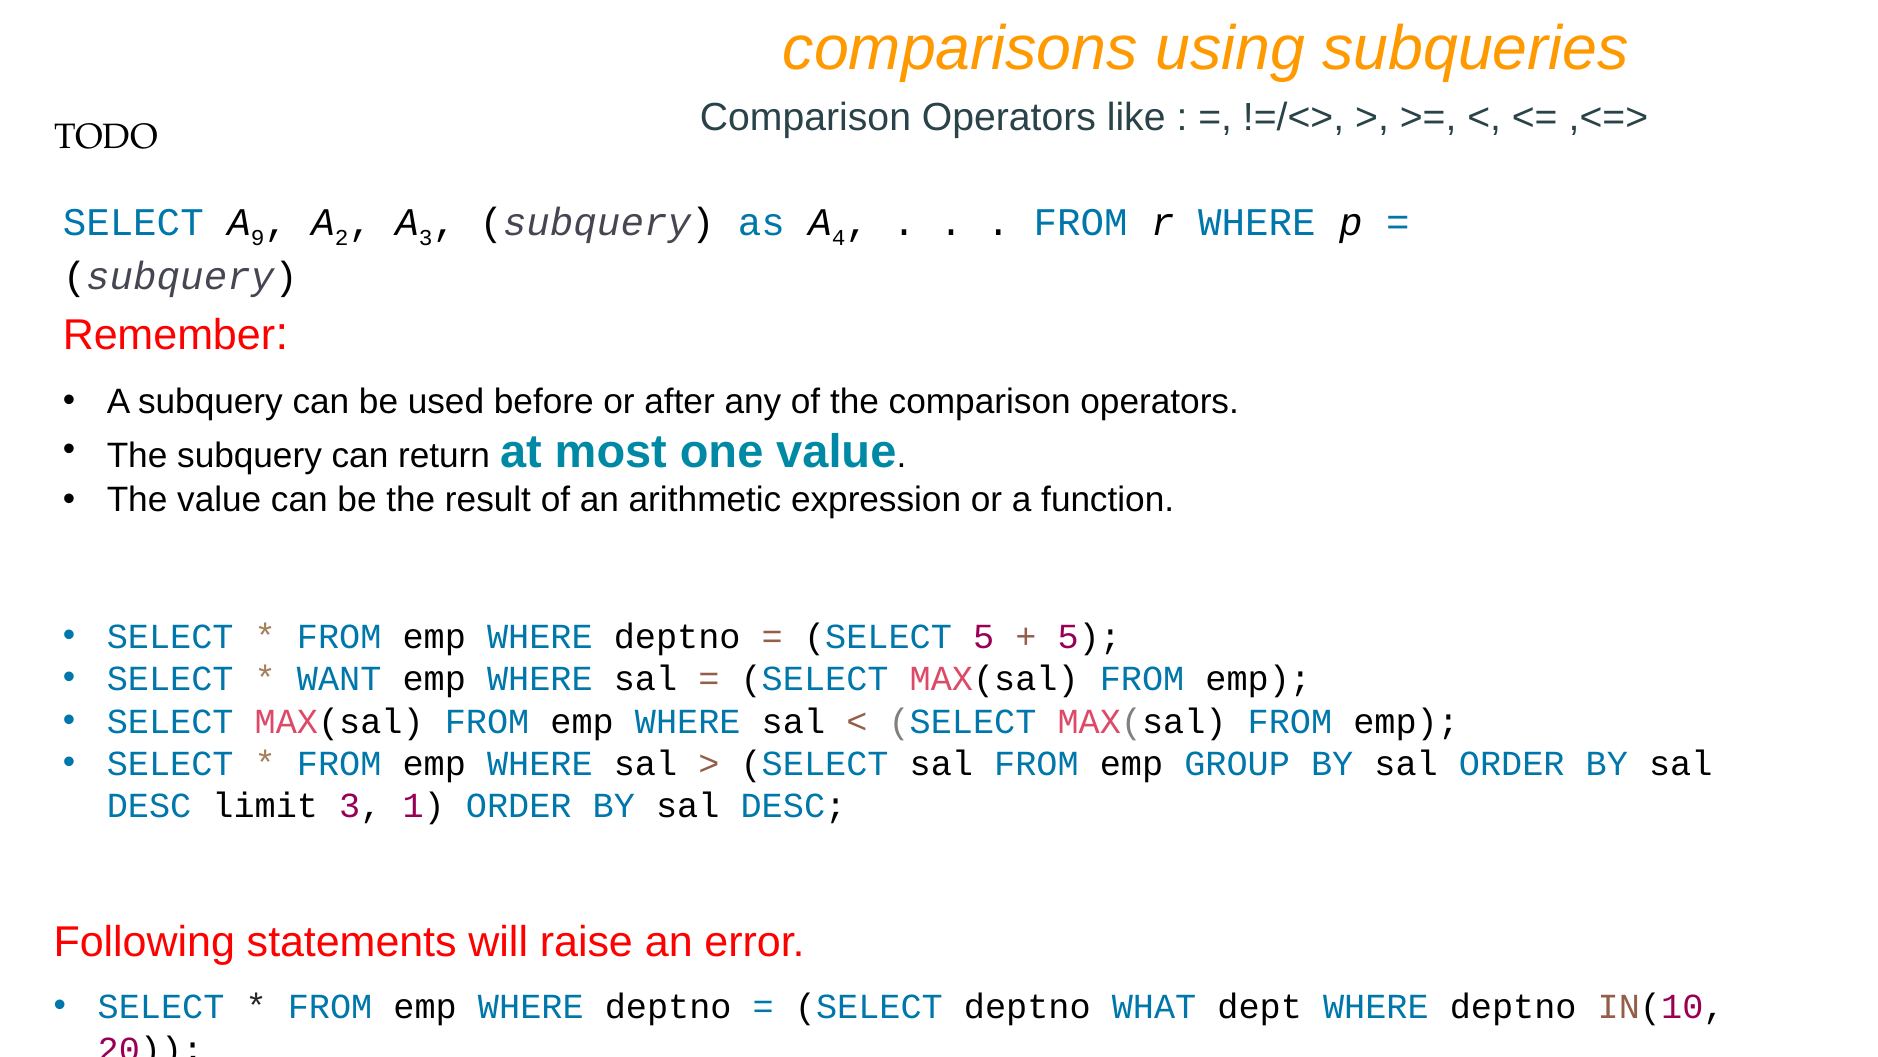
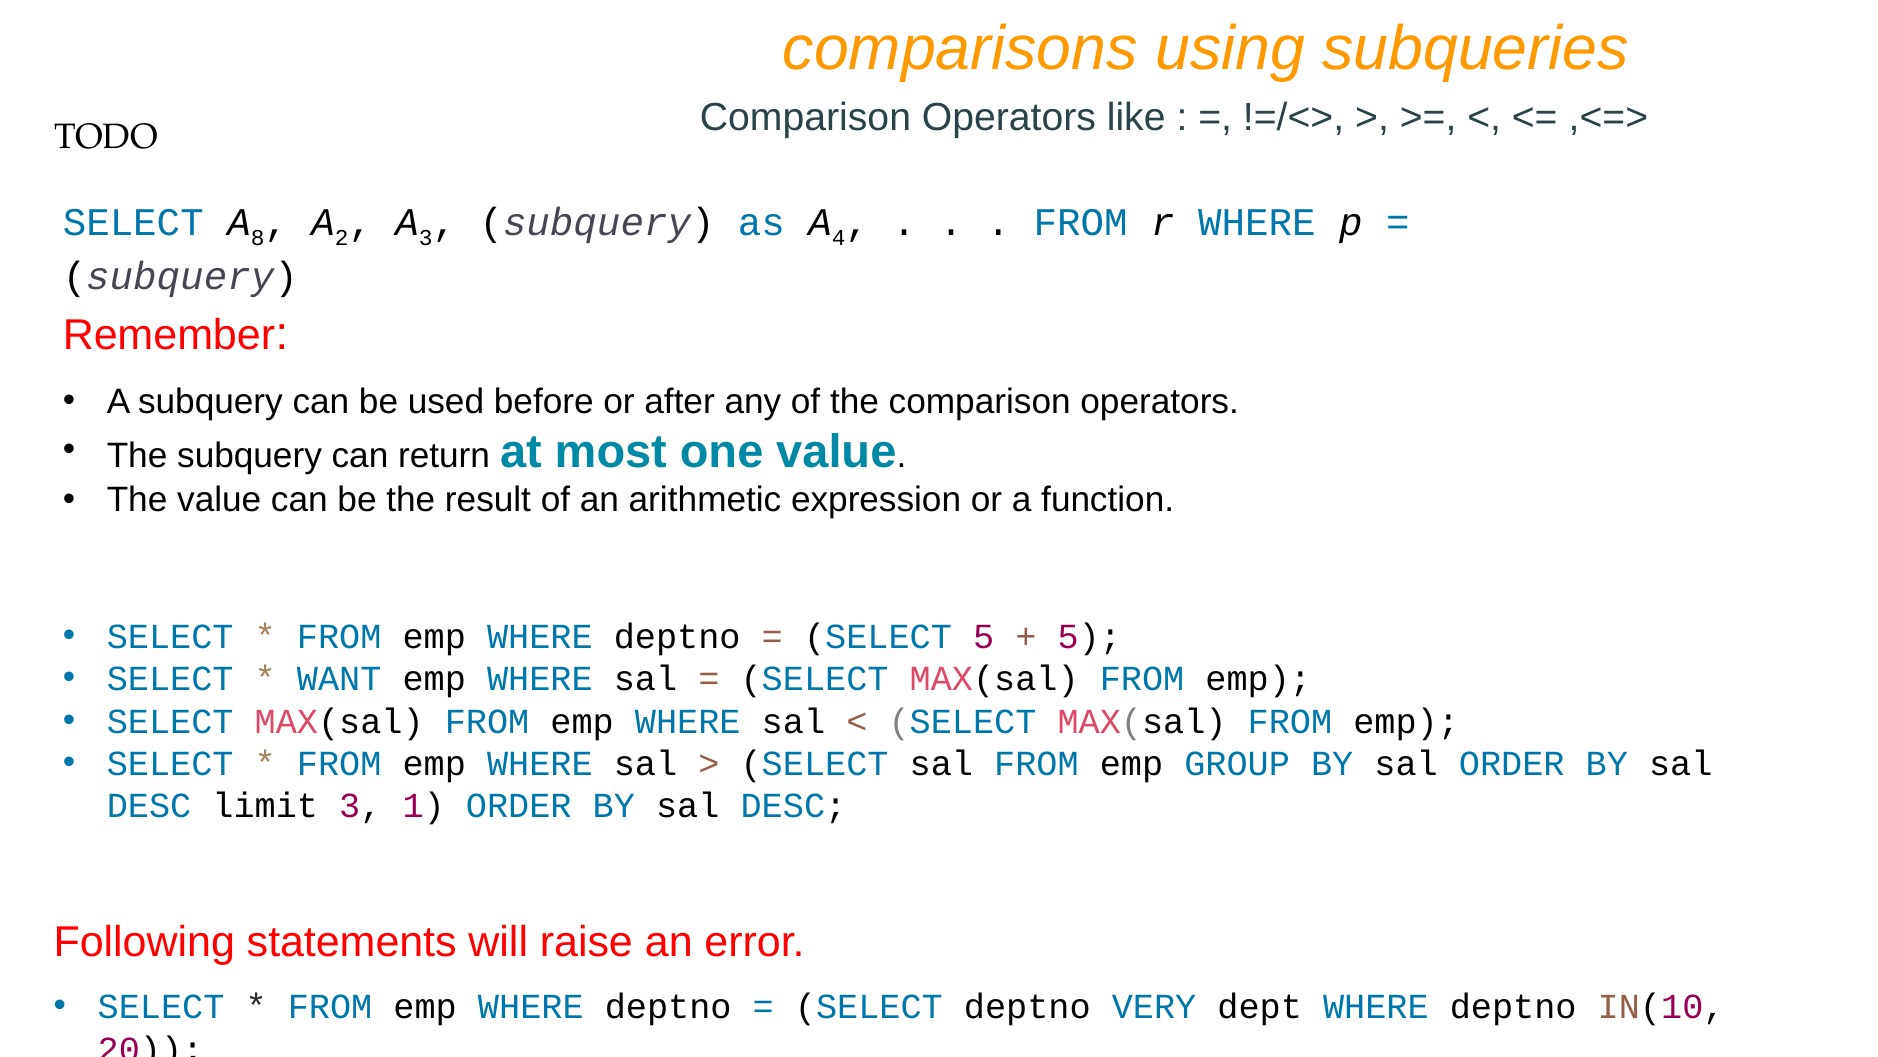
9: 9 -> 8 (258, 238)
WHAT: WHAT -> VERY (1154, 1007)
